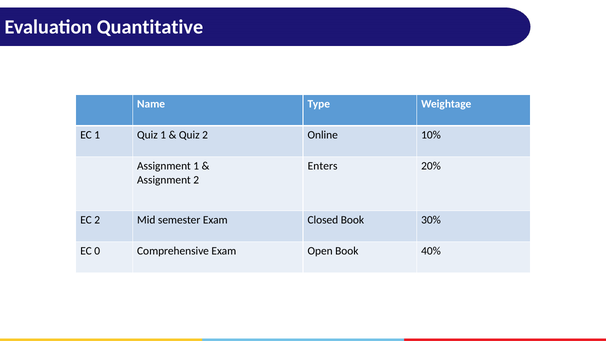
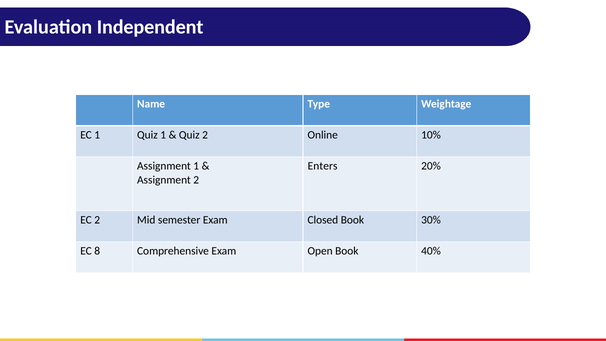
Quantitative: Quantitative -> Independent (150, 27)
0: 0 -> 8 (97, 251)
